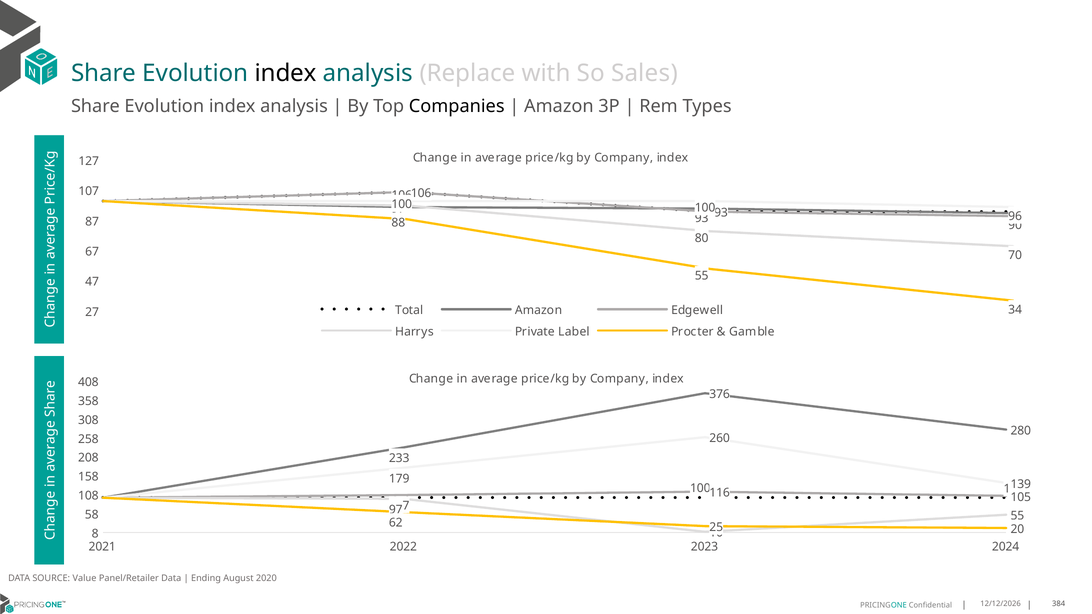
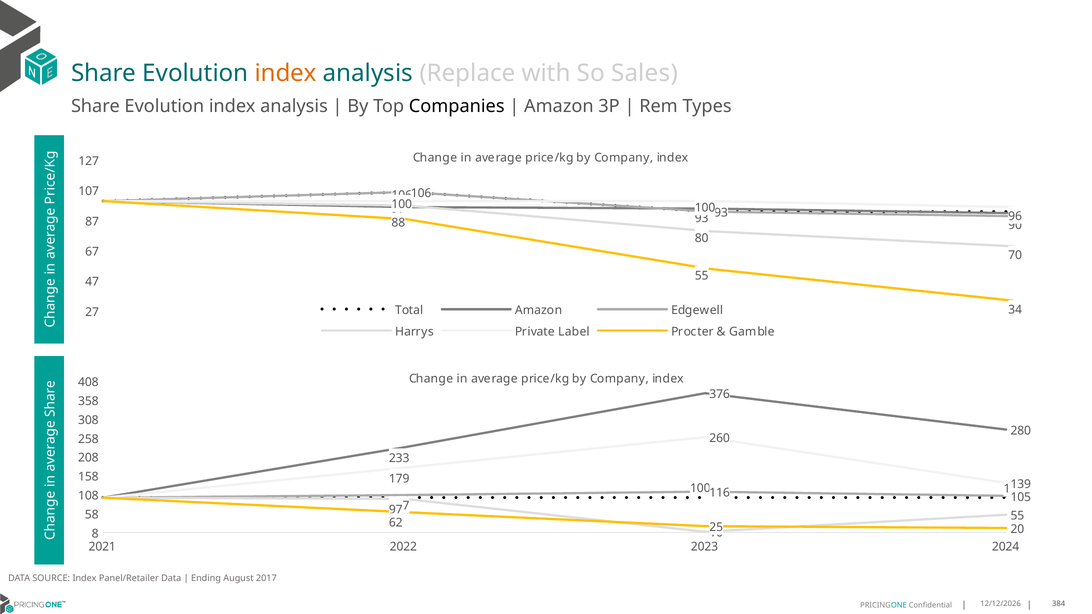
index colour: black -> orange (286, 73)
SOURCE Value: Value -> Index (85, 579)
2020: 2020 -> 2017 (266, 579)
